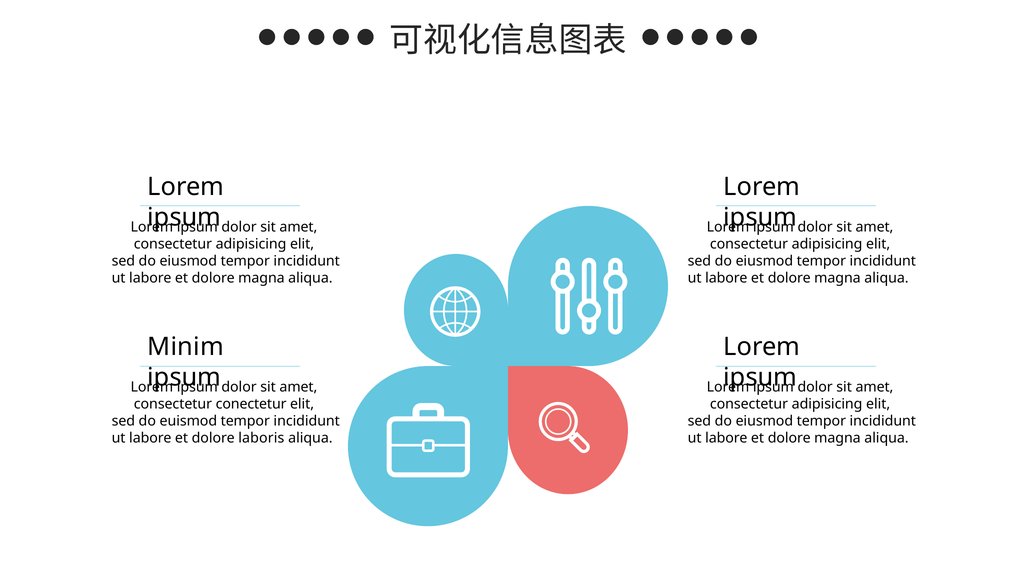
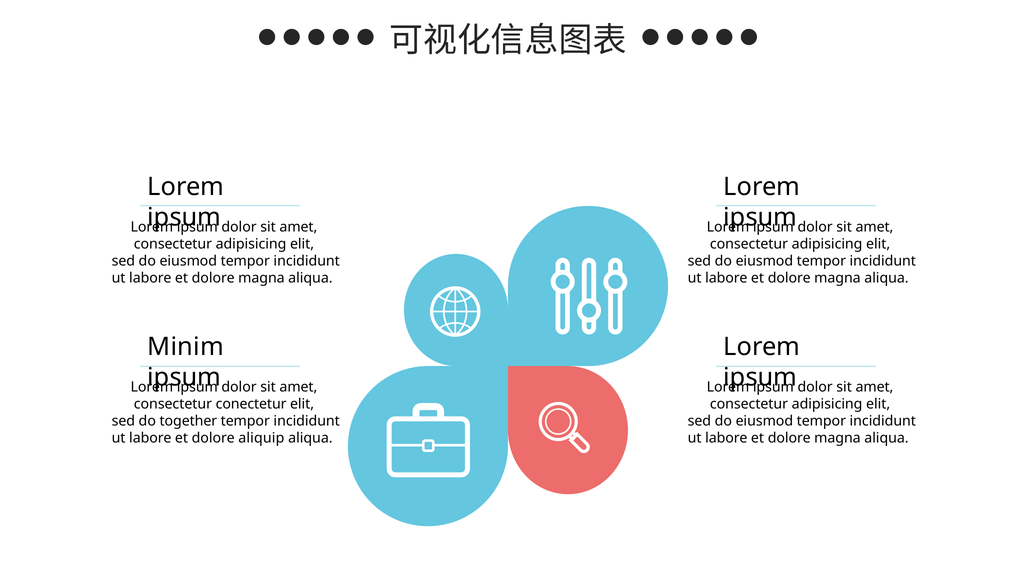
euismod: euismod -> together (188, 421)
laboris: laboris -> aliquip (261, 438)
